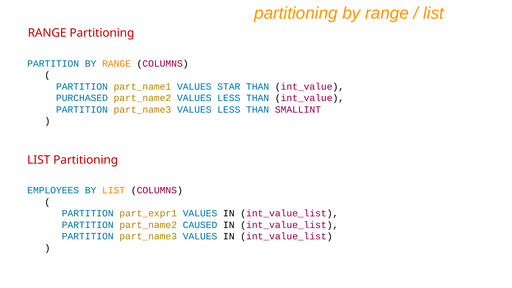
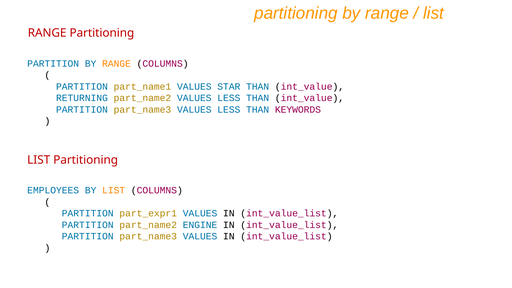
PURCHASED: PURCHASED -> RETURNING (82, 98)
SMALLINT: SMALLINT -> KEYWORDS (298, 110)
CAUSED: CAUSED -> ENGINE (200, 225)
